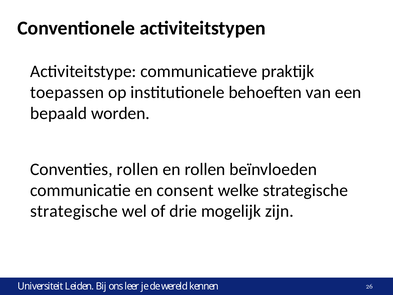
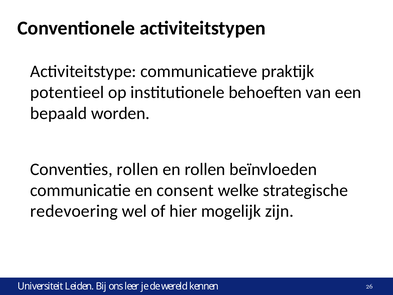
toepassen: toepassen -> potentieel (67, 92)
strategische: strategische -> redevoering (74, 211)
drie: drie -> hier (183, 211)
